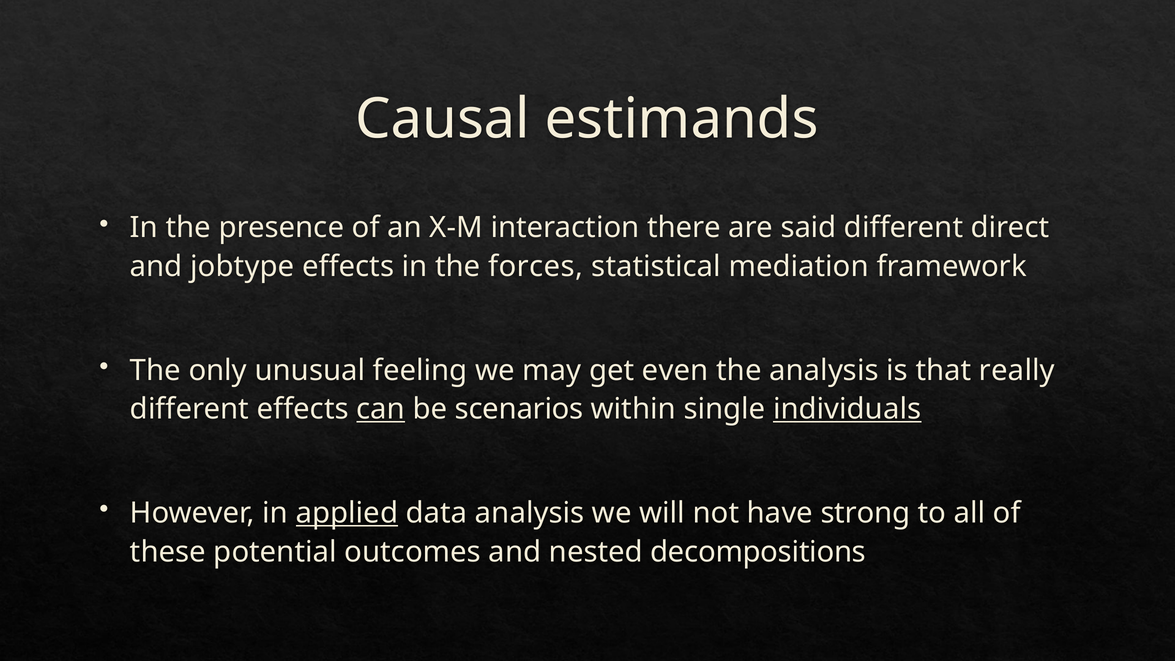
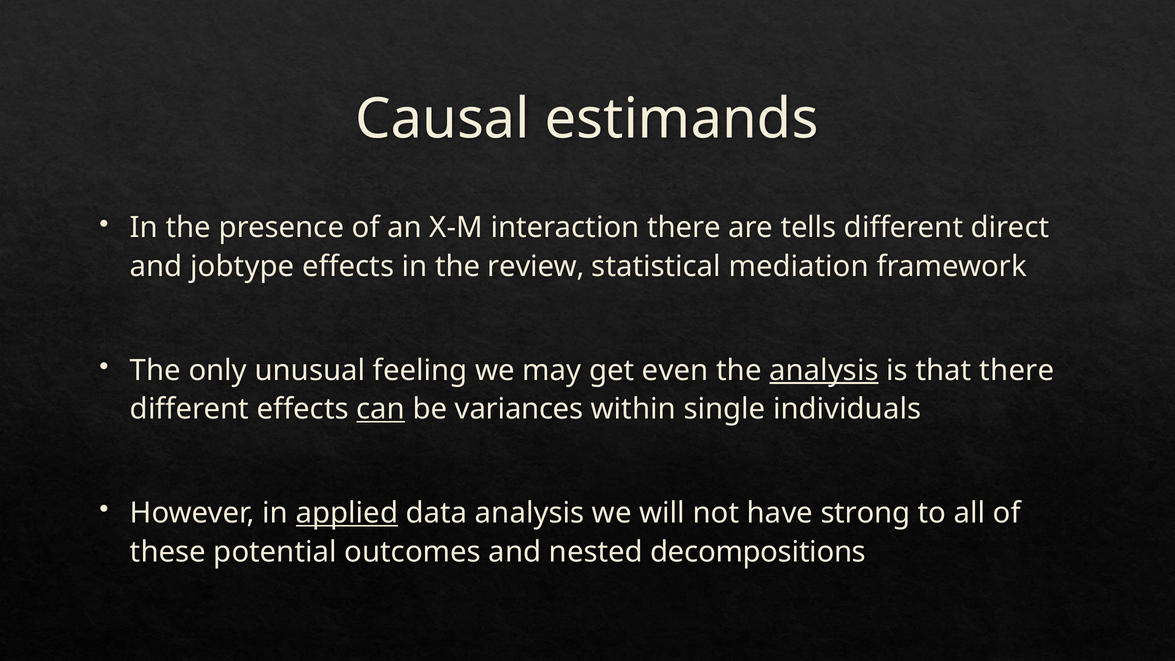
said: said -> tells (808, 228)
forces: forces -> review (536, 266)
analysis underline: none -> present (824, 370)
that really: really -> there (1017, 370)
scenarios: scenarios -> variances (519, 409)
individuals underline: present -> none (847, 409)
